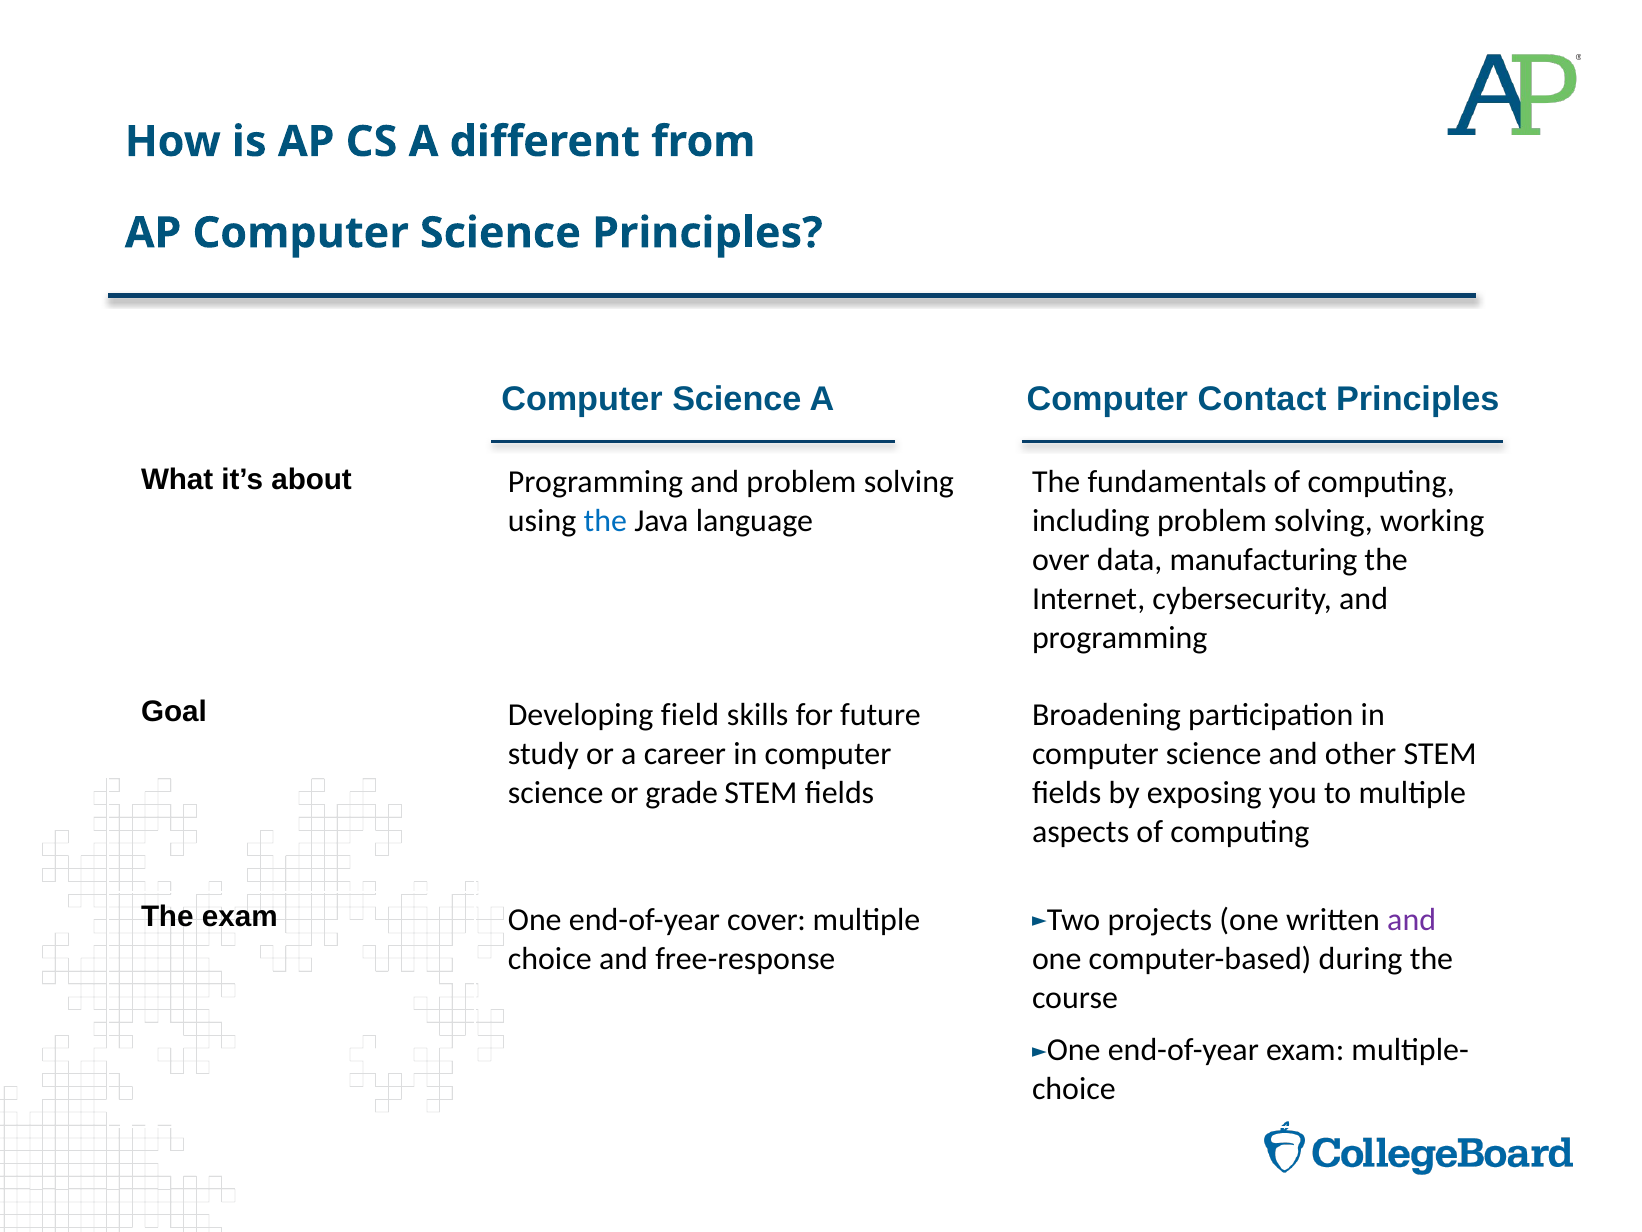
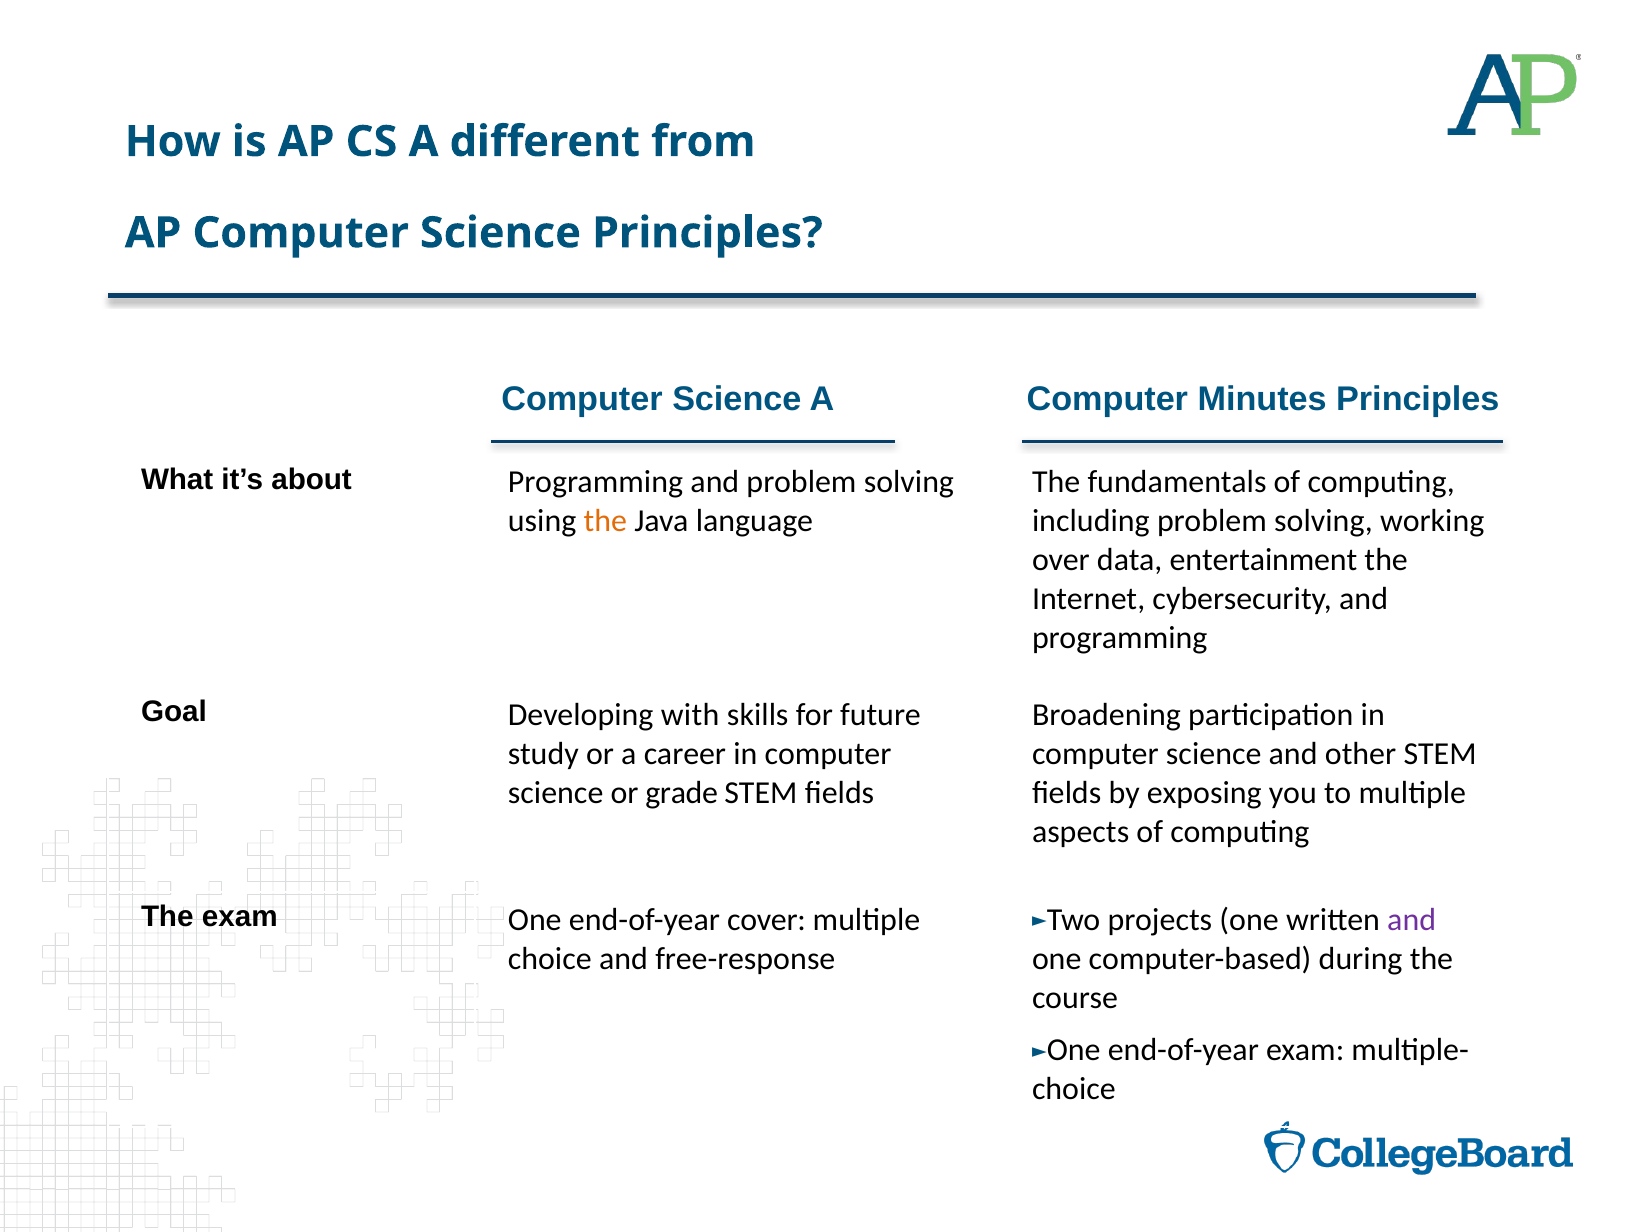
Contact: Contact -> Minutes (1262, 399)
the colour: blue -> orange (605, 521)
manufacturing: manufacturing -> entertainment (1263, 560)
field: field -> with (690, 715)
